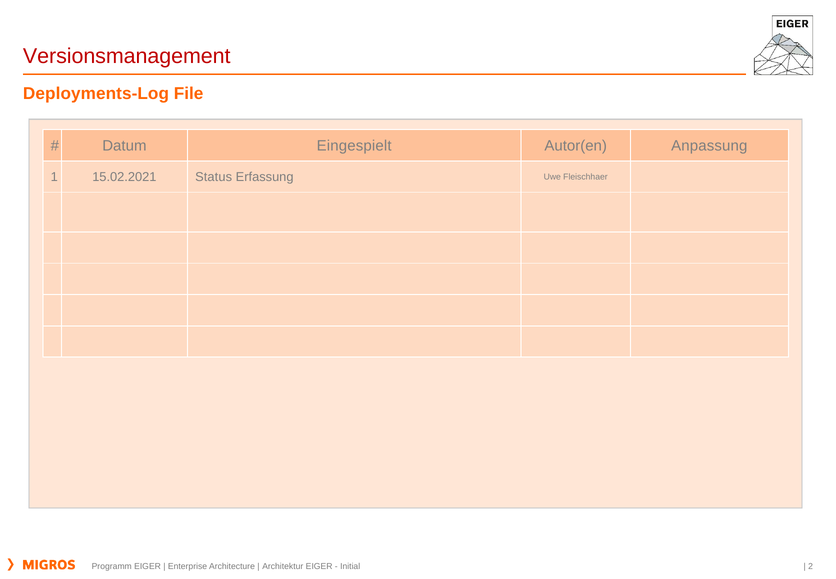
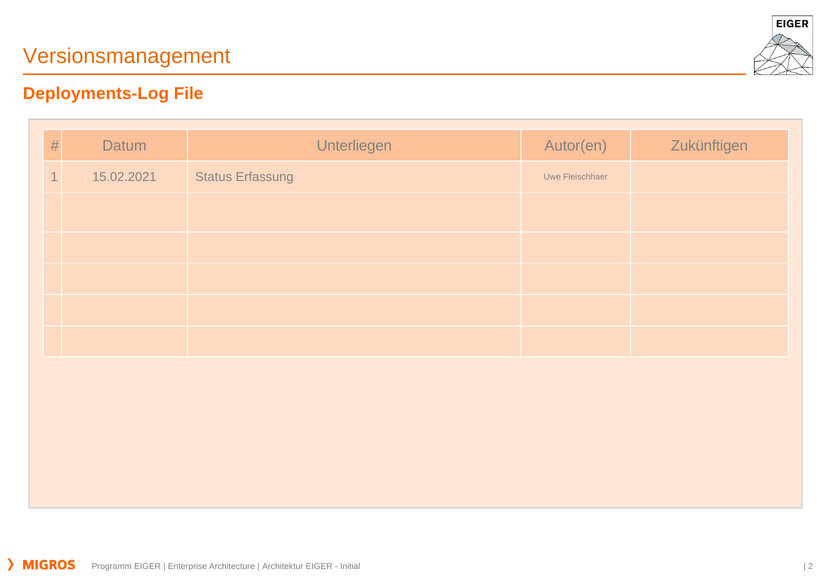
Versionsmanagement colour: red -> orange (127, 56)
Eingespielt: Eingespielt -> Unterliegen (354, 145)
Anpassung: Anpassung -> Zukünftigen (709, 145)
